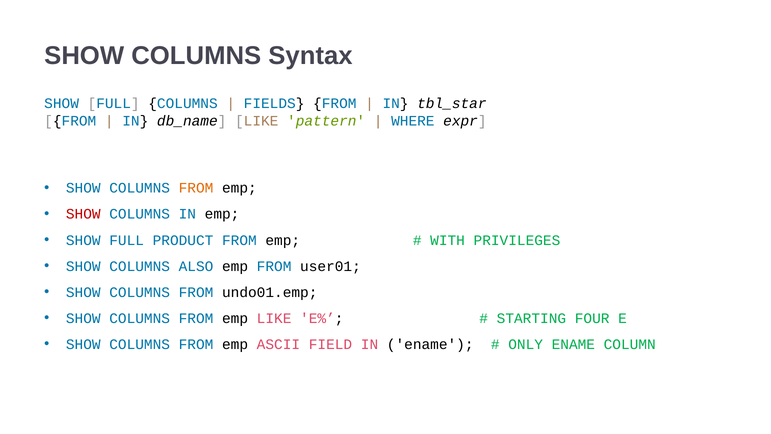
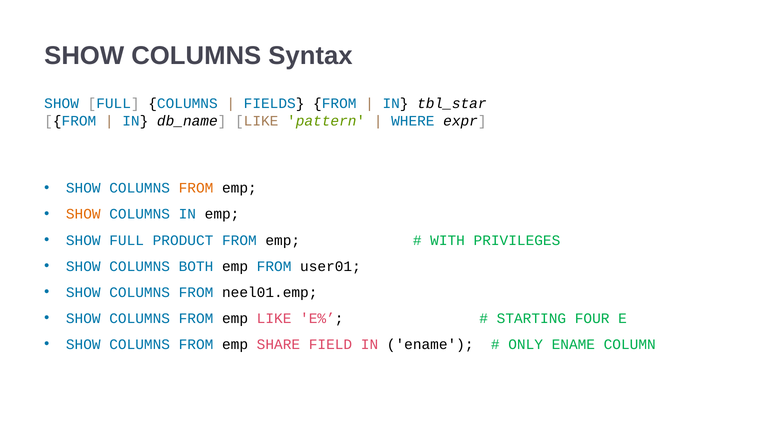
SHOW colour: red -> orange (83, 214)
ALSO: ALSO -> BOTH (196, 266)
undo01.emp: undo01.emp -> neel01.emp (270, 292)
ASCII: ASCII -> SHARE (278, 344)
